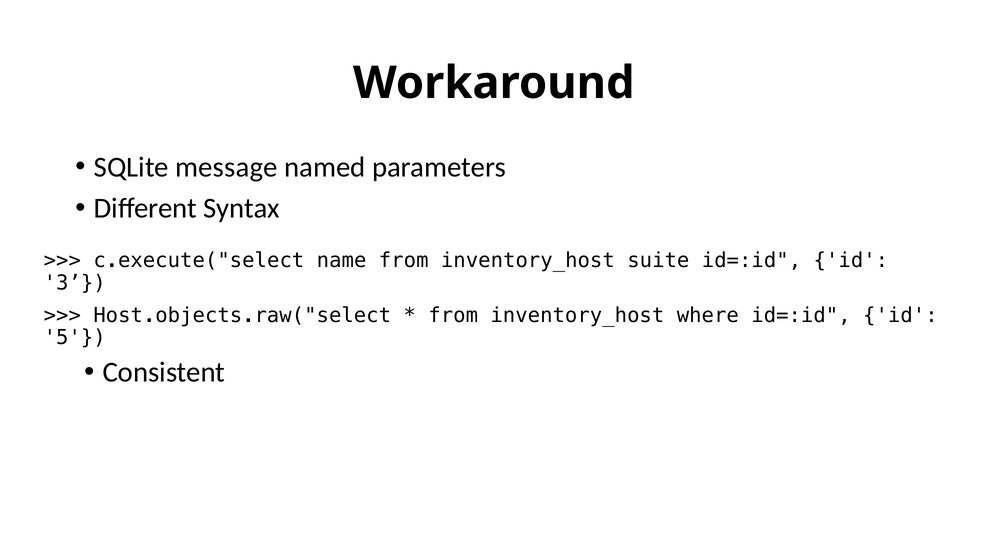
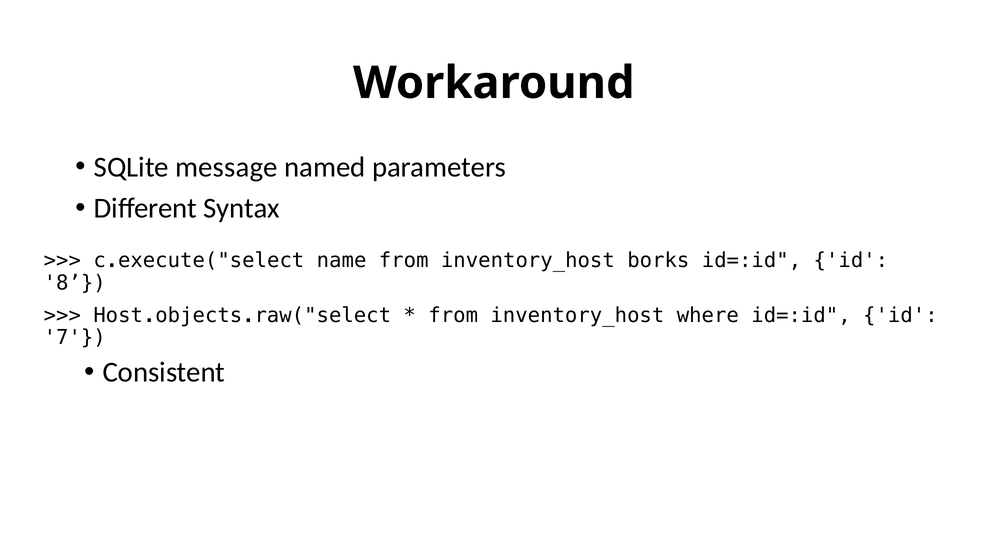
suite: suite -> borks (658, 260)
3: 3 -> 8 (75, 283)
5: 5 -> 7 (75, 337)
